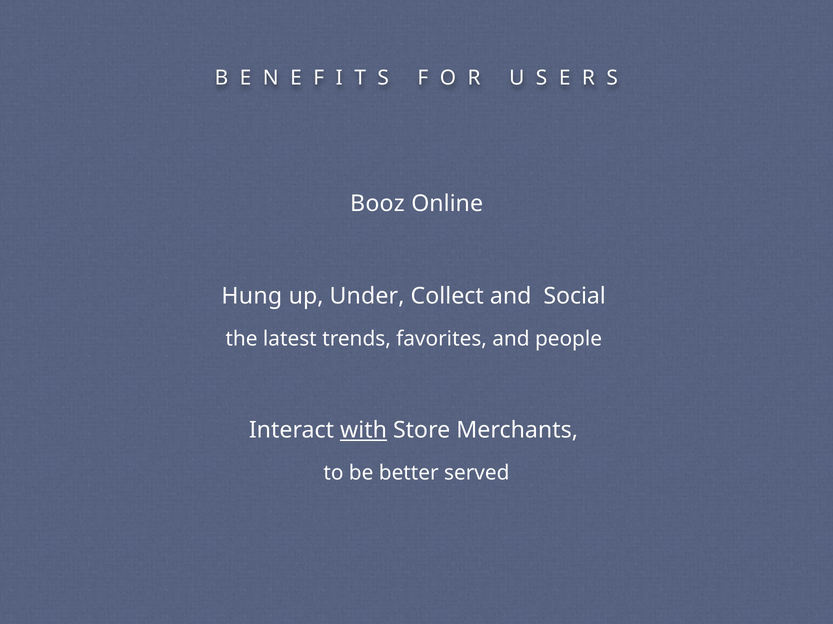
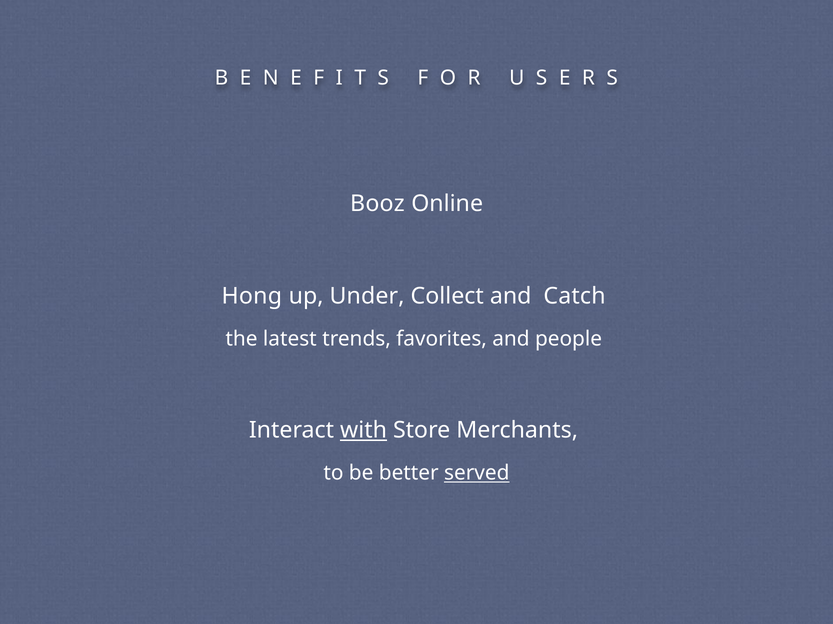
Hung: Hung -> Hong (252, 296)
Social: Social -> Catch (575, 296)
served underline: none -> present (477, 474)
